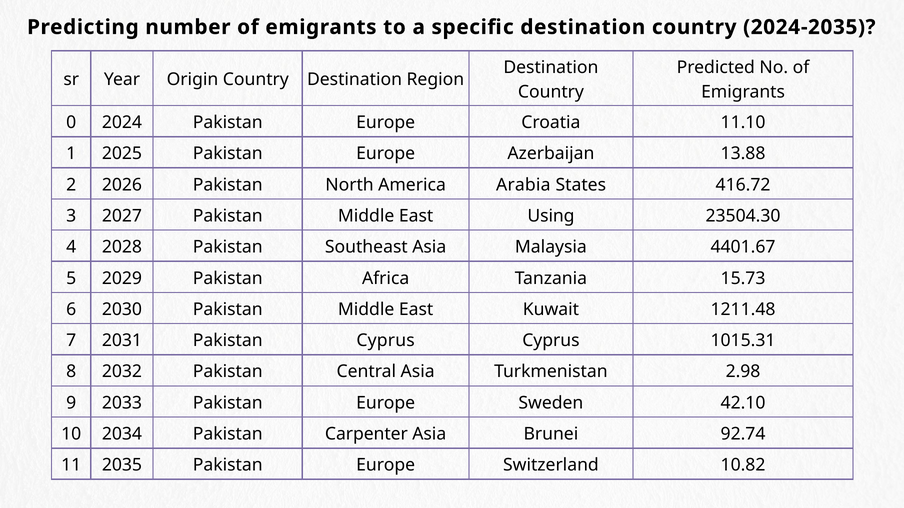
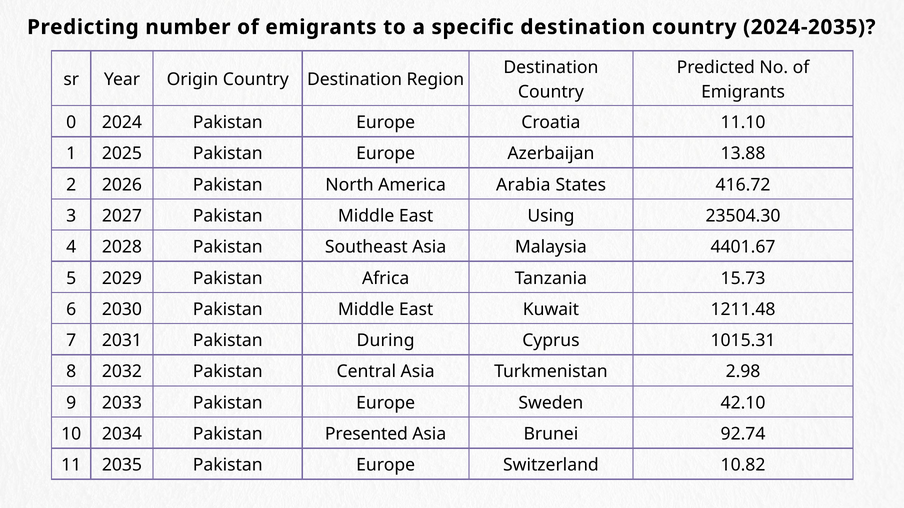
Pakistan Cyprus: Cyprus -> During (386, 341)
Carpenter: Carpenter -> Presented (366, 434)
